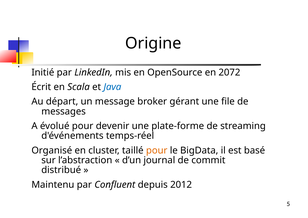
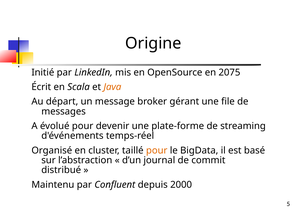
2072: 2072 -> 2075 (229, 72)
Java colour: blue -> orange (112, 87)
2012: 2012 -> 2000 (181, 184)
